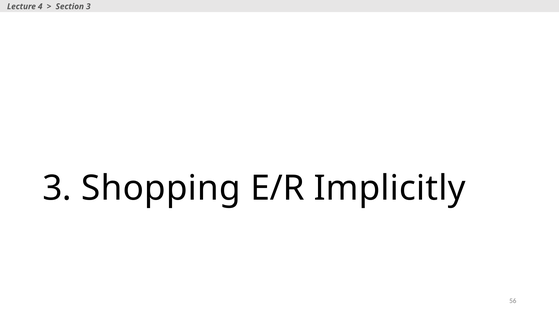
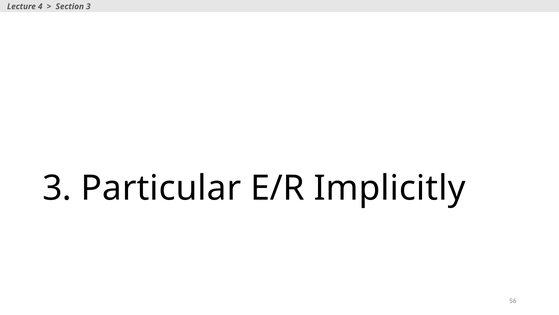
Shopping: Shopping -> Particular (161, 188)
